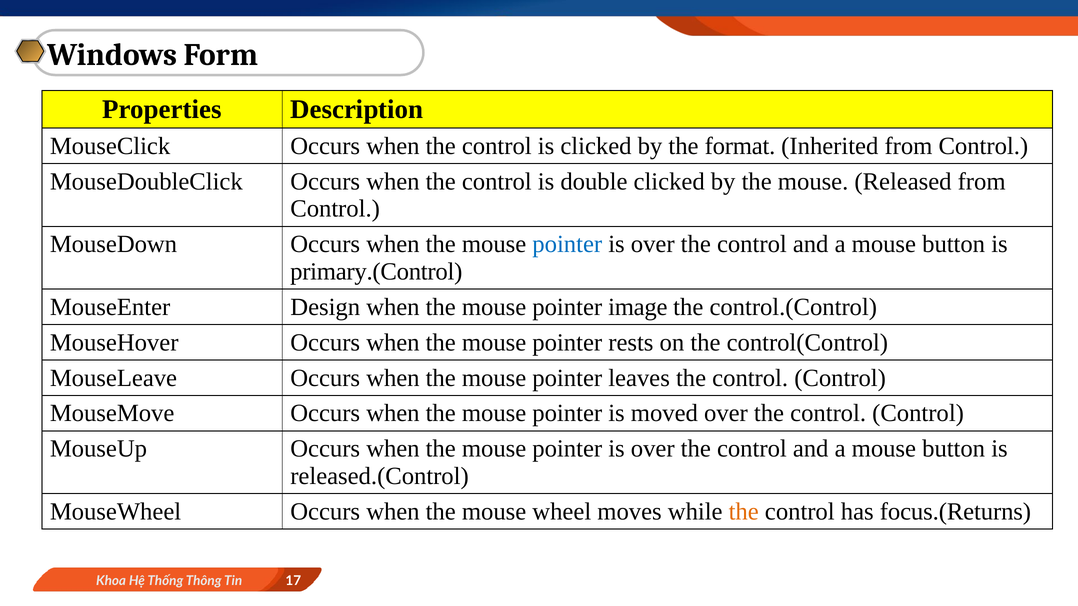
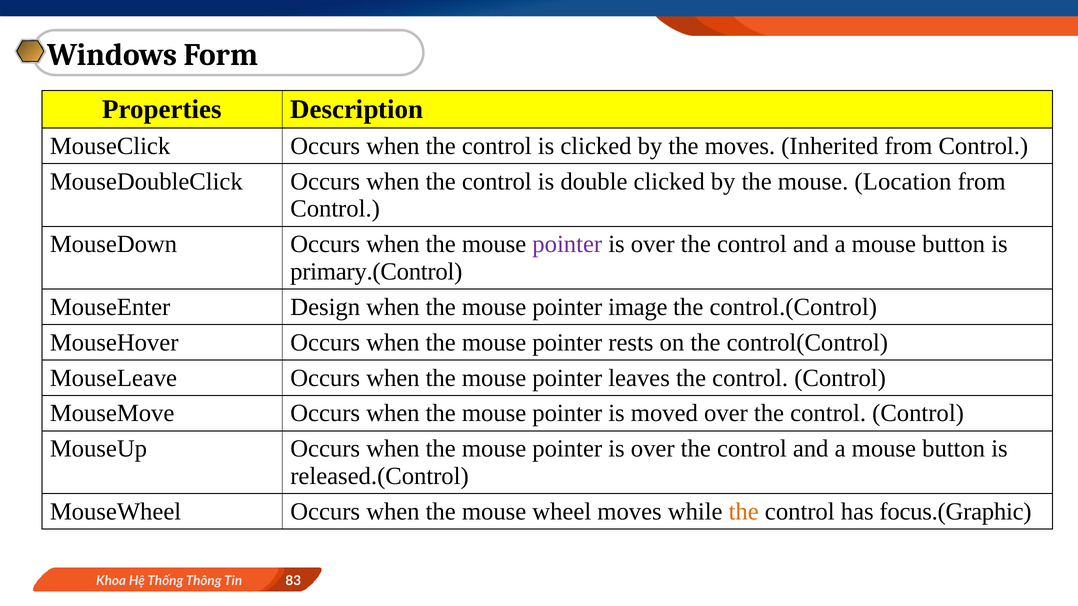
the format: format -> moves (740, 146)
Released: Released -> Location (903, 182)
pointer colour: blue -> purple (567, 244)
focus.(Returns: focus.(Returns -> focus.(Graphic (956, 512)
17: 17 -> 83 (293, 581)
